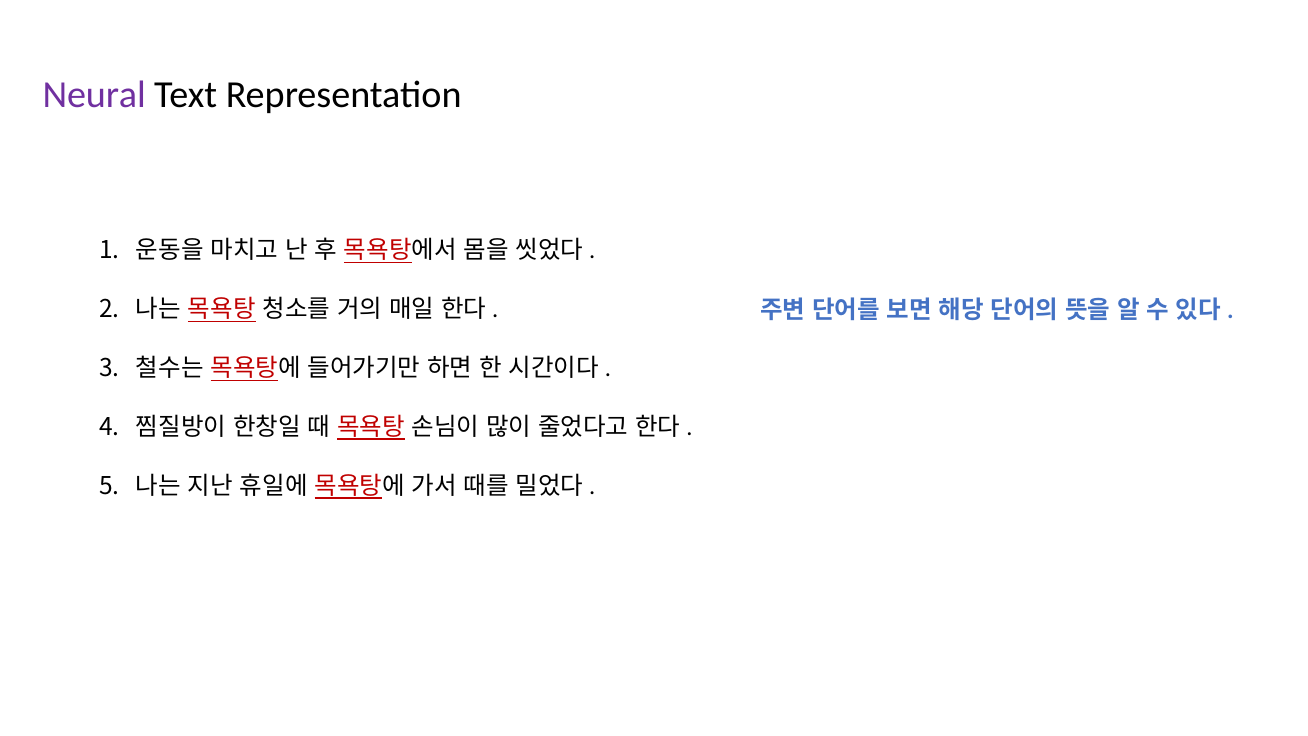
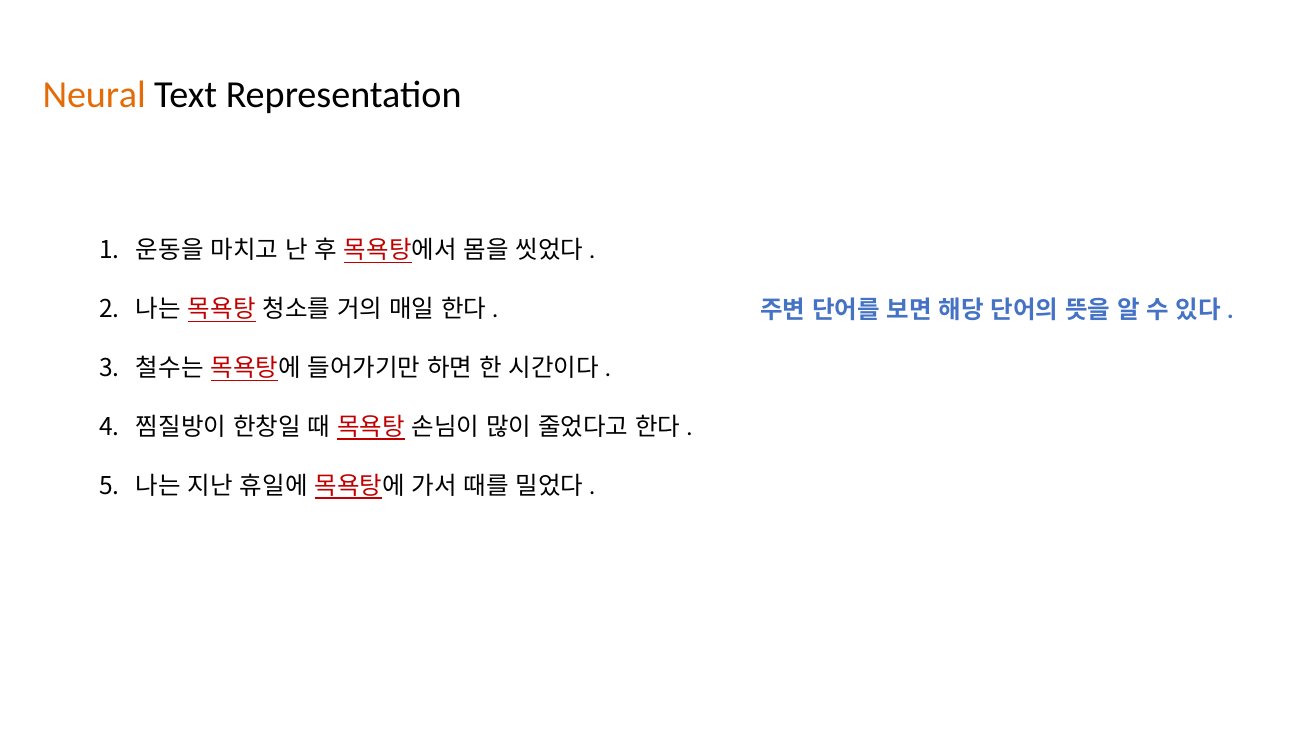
Neural colour: purple -> orange (94, 95)
